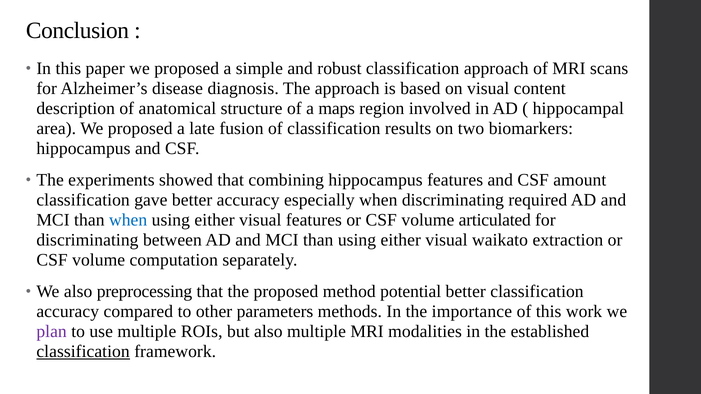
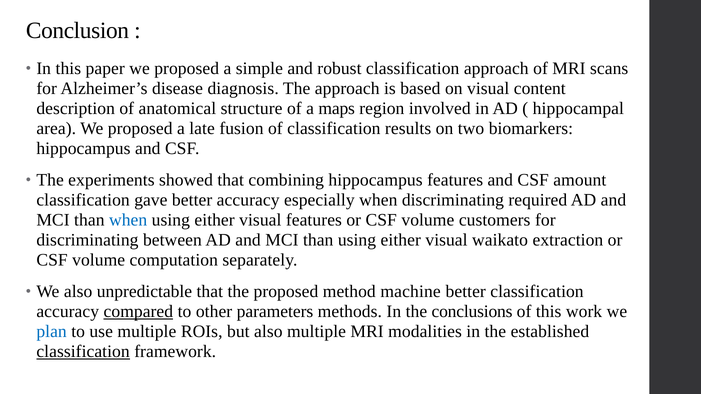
articulated: articulated -> customers (495, 220)
preprocessing: preprocessing -> unpredictable (144, 292)
potential: potential -> machine (411, 292)
compared underline: none -> present (138, 312)
importance: importance -> conclusions (472, 312)
plan colour: purple -> blue (52, 332)
